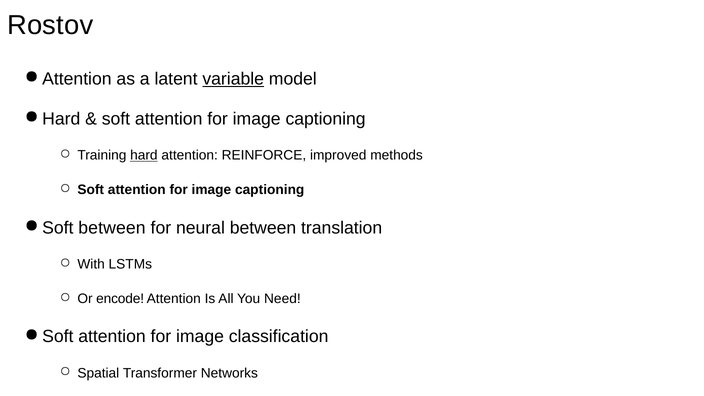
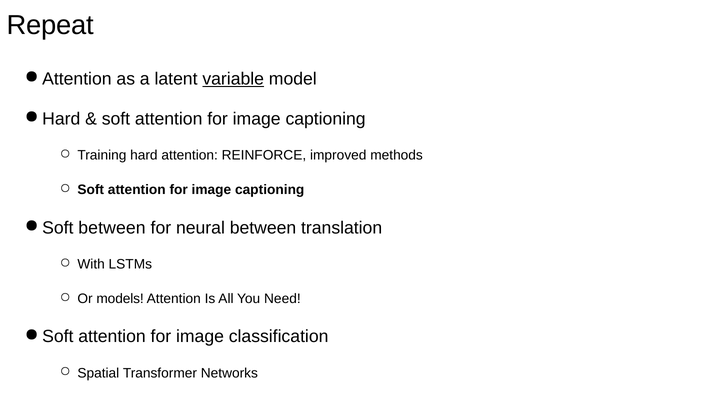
Rostov: Rostov -> Repeat (50, 25)
hard underline: present -> none (144, 155)
encode: encode -> models (120, 299)
